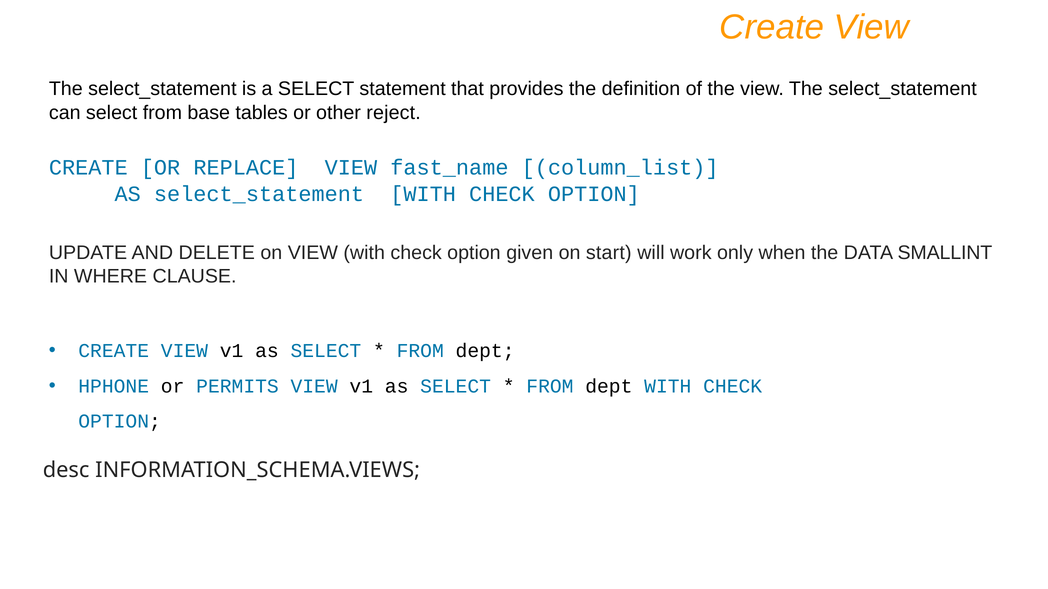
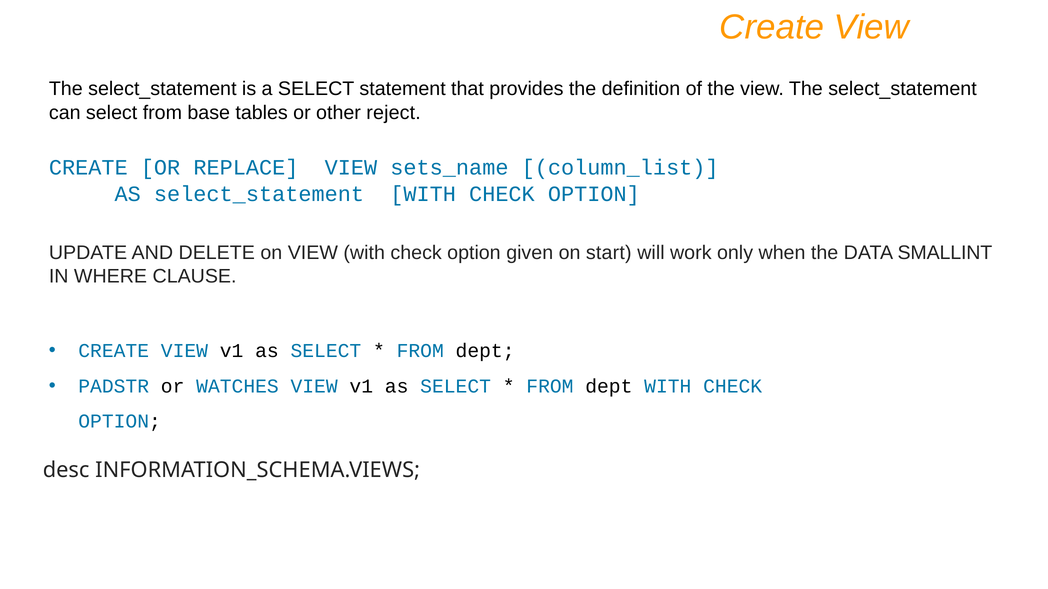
fast_name: fast_name -> sets_name (449, 168)
HPHONE: HPHONE -> PADSTR (114, 386)
PERMITS: PERMITS -> WATCHES (237, 386)
